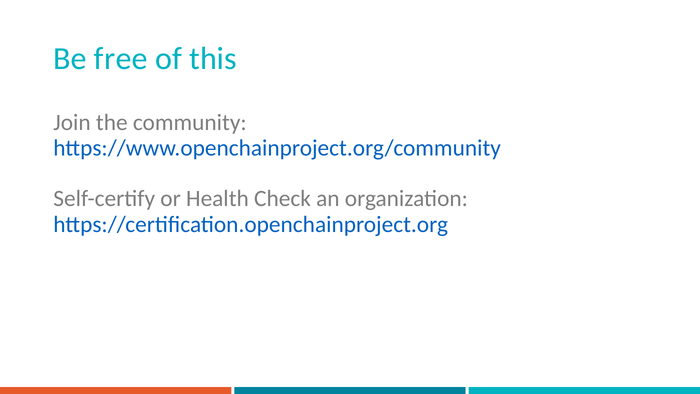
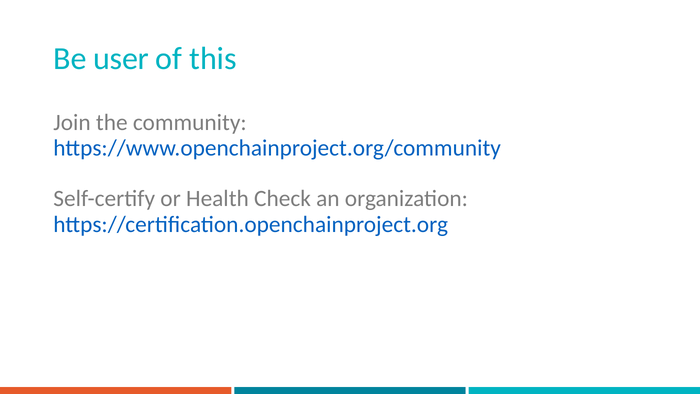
free: free -> user (121, 59)
